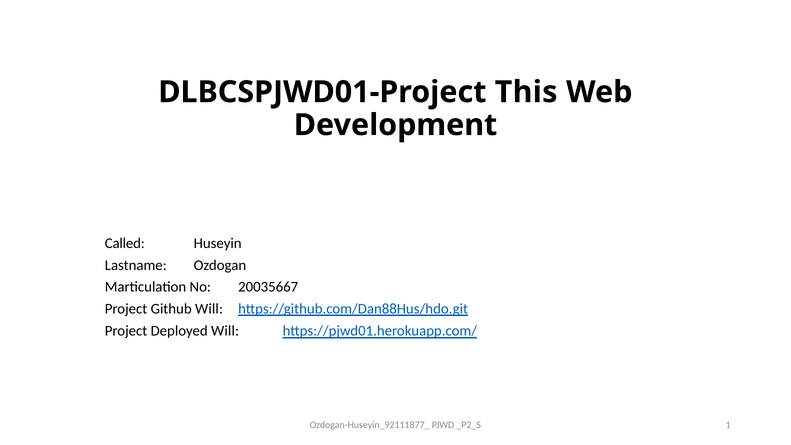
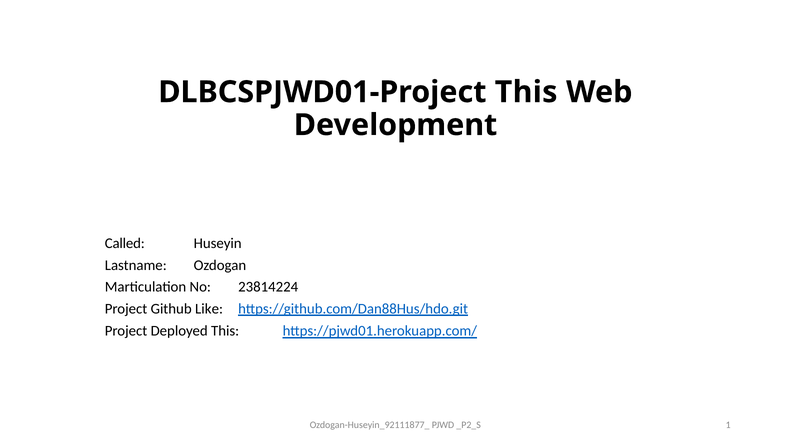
20035667: 20035667 -> 23814224 (268, 287)
Github Will: Will -> Like (209, 309)
Deployed Will: Will -> This (225, 331)
